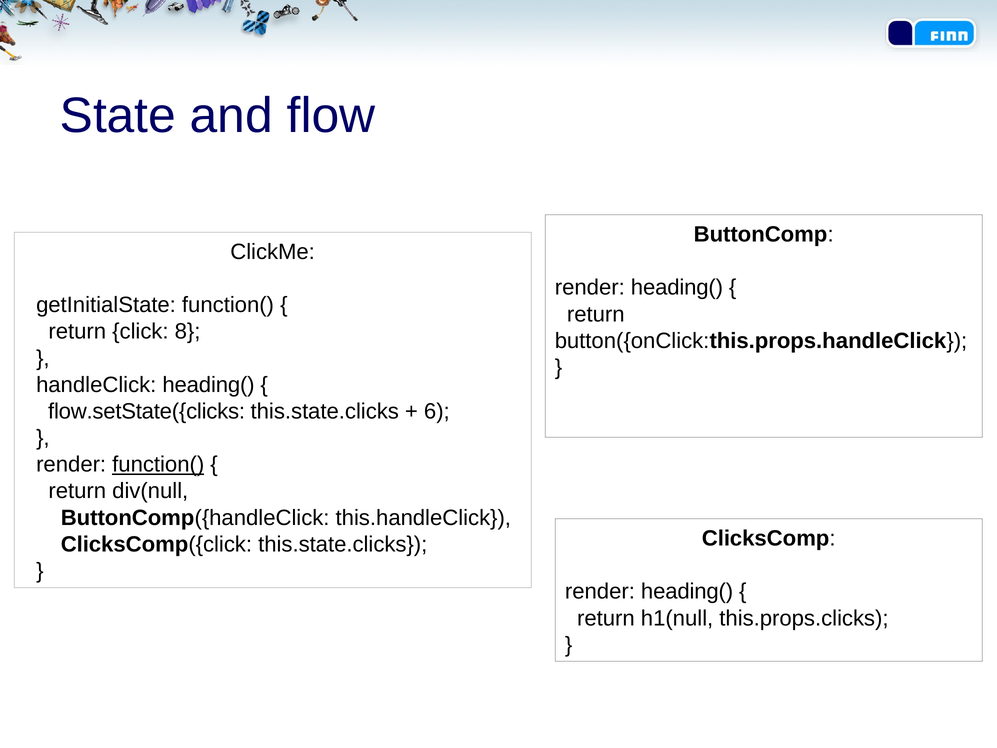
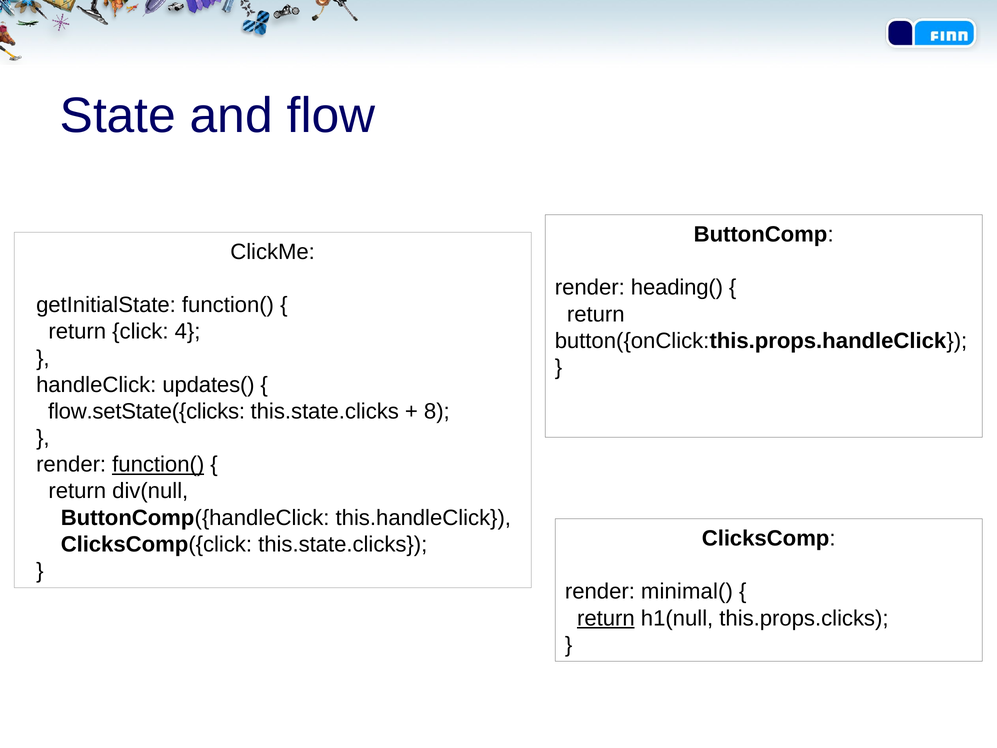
8: 8 -> 4 (188, 332)
handleClick heading(: heading( -> updates( (209, 385)
6: 6 -> 8 (437, 411)
heading(: heading( -> minimal( (687, 591)
return underline: none -> present (606, 618)
